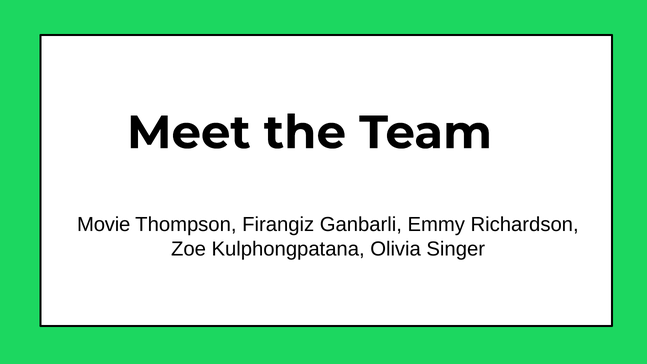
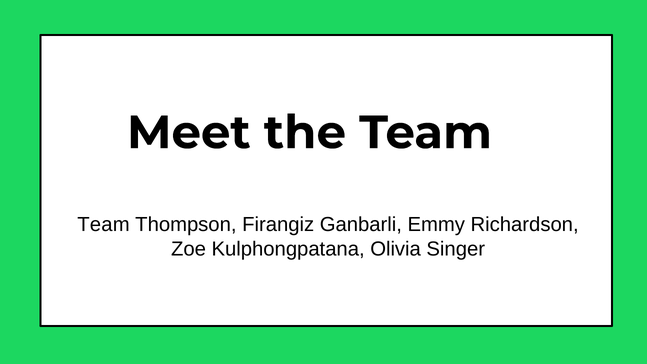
Movie: Movie -> Team (104, 225)
